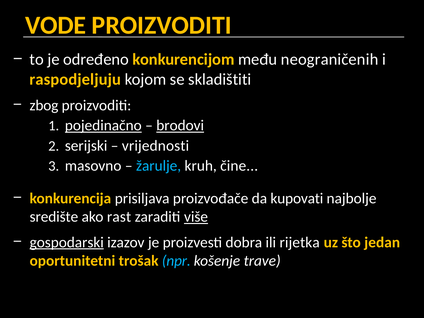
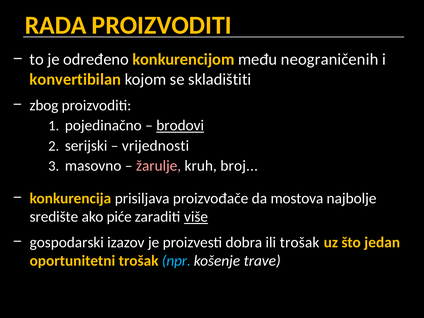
VODE: VODE -> RADA (56, 25)
raspodjeljuju: raspodjeljuju -> konvertibilan (75, 79)
pojedinačno underline: present -> none (103, 126)
žarulje colour: light blue -> pink (159, 166)
čine: čine -> broj (239, 166)
kupovati: kupovati -> mostova (297, 198)
rast: rast -> piće (119, 217)
gospodarski underline: present -> none (67, 242)
ili rijetka: rijetka -> trošak (300, 242)
